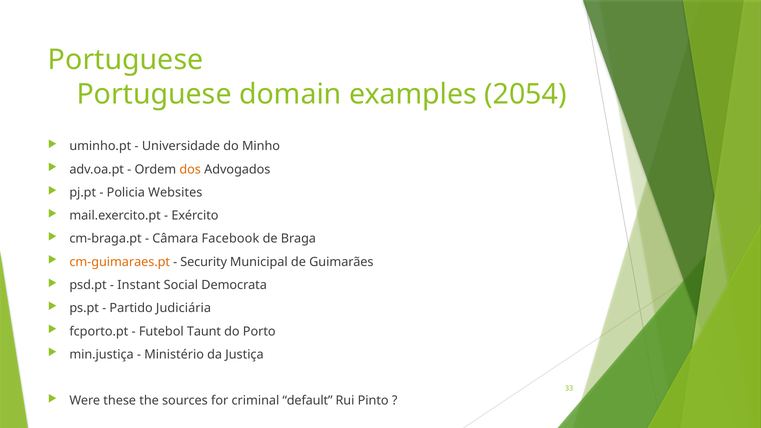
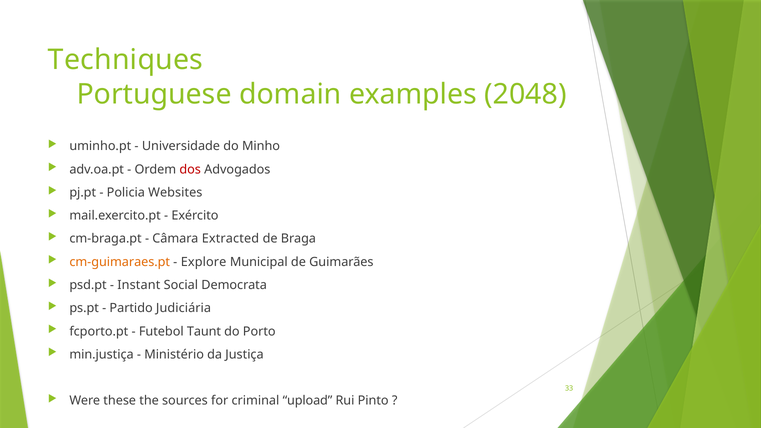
Portuguese: Portuguese -> Techniques (126, 60)
2054: 2054 -> 2048 (525, 94)
dos colour: orange -> red (190, 169)
Facebook: Facebook -> Extracted (230, 239)
Security: Security -> Explore (204, 262)
default: default -> upload (307, 401)
